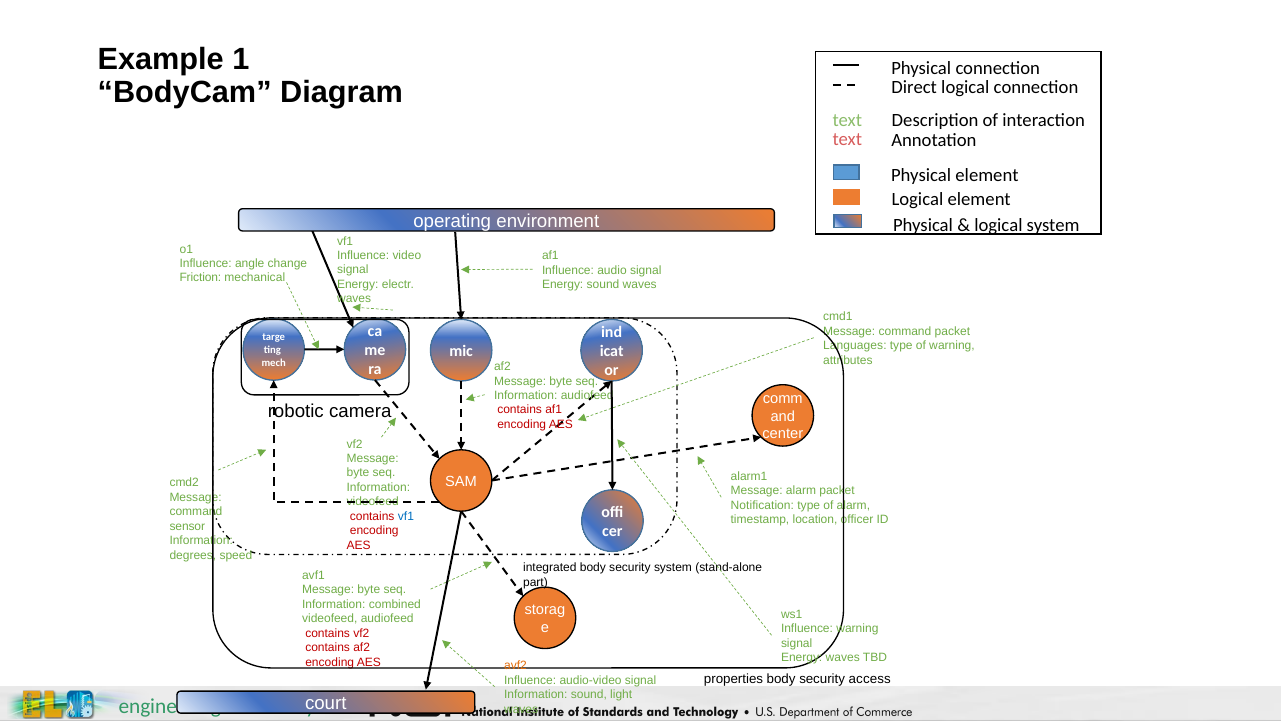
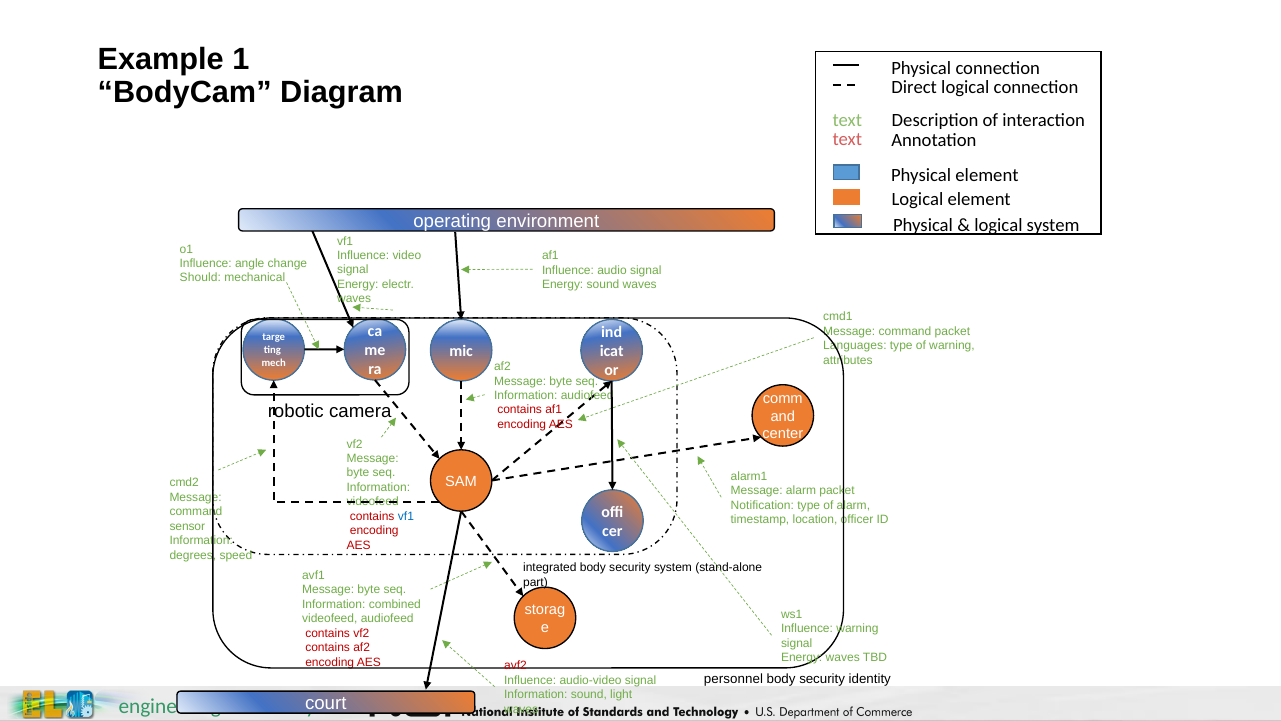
Friction: Friction -> Should (200, 278)
avf2 colour: orange -> red (516, 665)
properties: properties -> personnel (733, 678)
access: access -> identity (870, 678)
